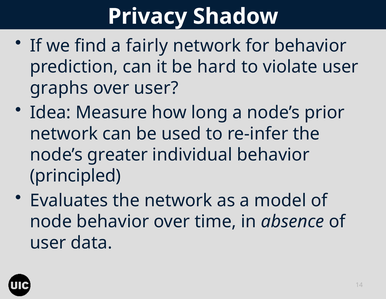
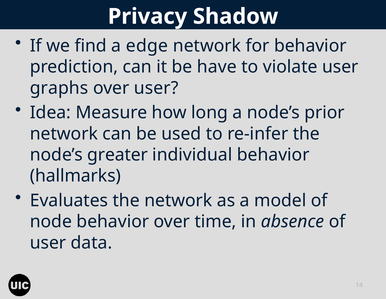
fairly: fairly -> edge (147, 46)
hard: hard -> have (217, 67)
principled: principled -> hallmarks (75, 175)
